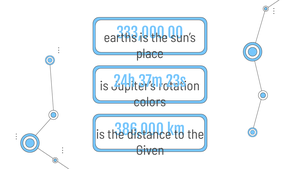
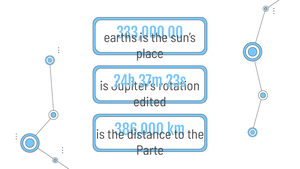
colors: colors -> edited (150, 102)
Given: Given -> Parte (150, 150)
